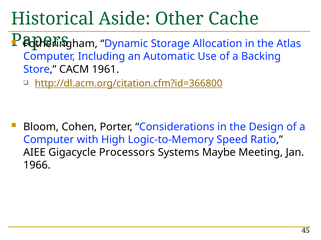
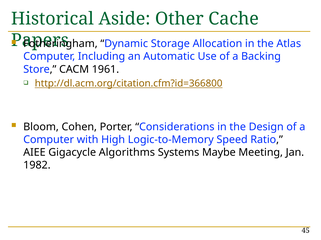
Processors: Processors -> Algorithms (127, 153)
1966: 1966 -> 1982 (37, 166)
